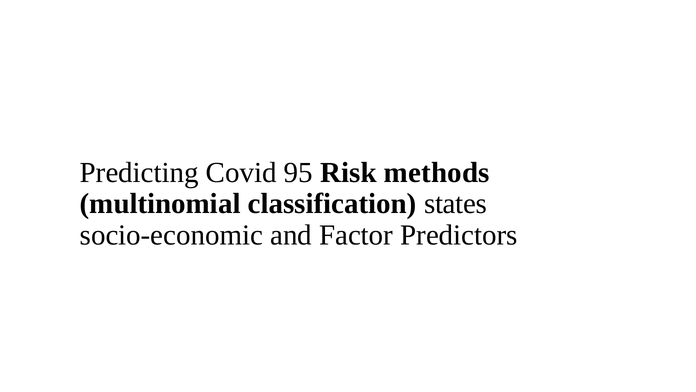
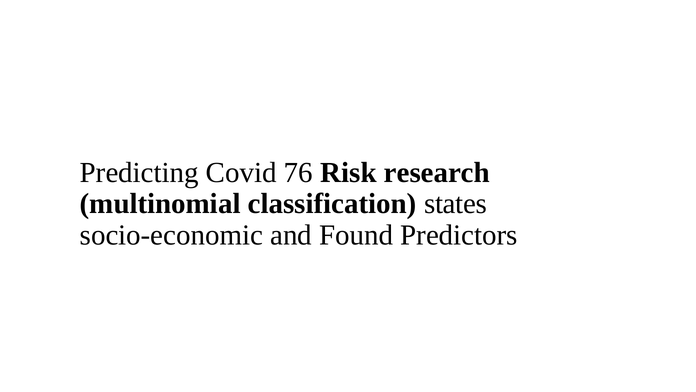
95: 95 -> 76 (298, 172)
methods: methods -> research (437, 172)
Factor: Factor -> Found (356, 235)
